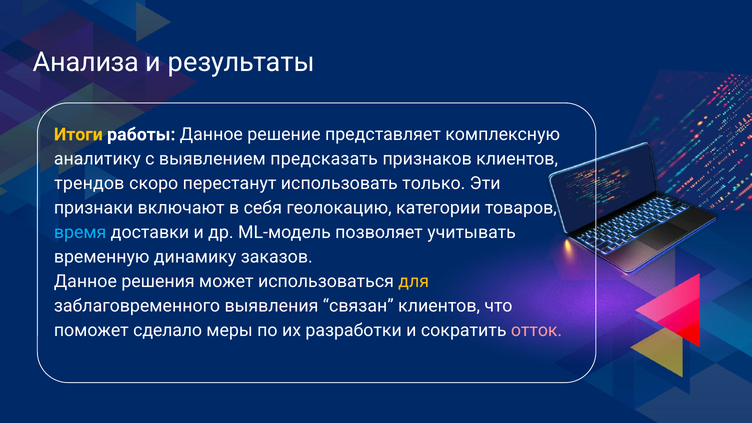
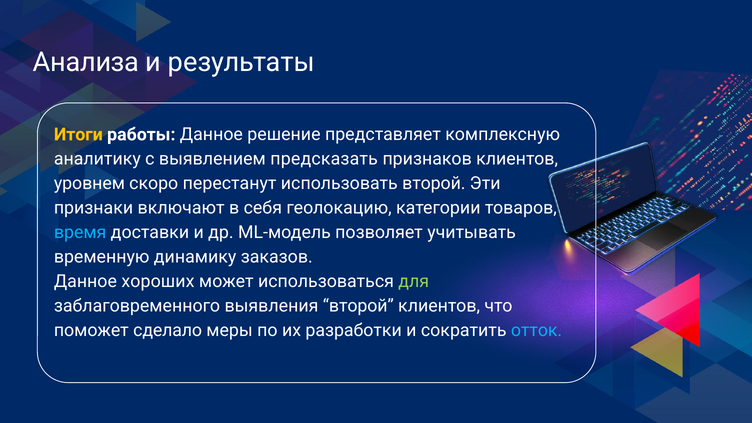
трендов: трендов -> уровнем (89, 183)
использовать только: только -> второй (434, 183)
решения: решения -> хороших (158, 281)
для colour: yellow -> light green (414, 281)
выявления связан: связан -> второй (358, 306)
отток colour: pink -> light blue (537, 330)
